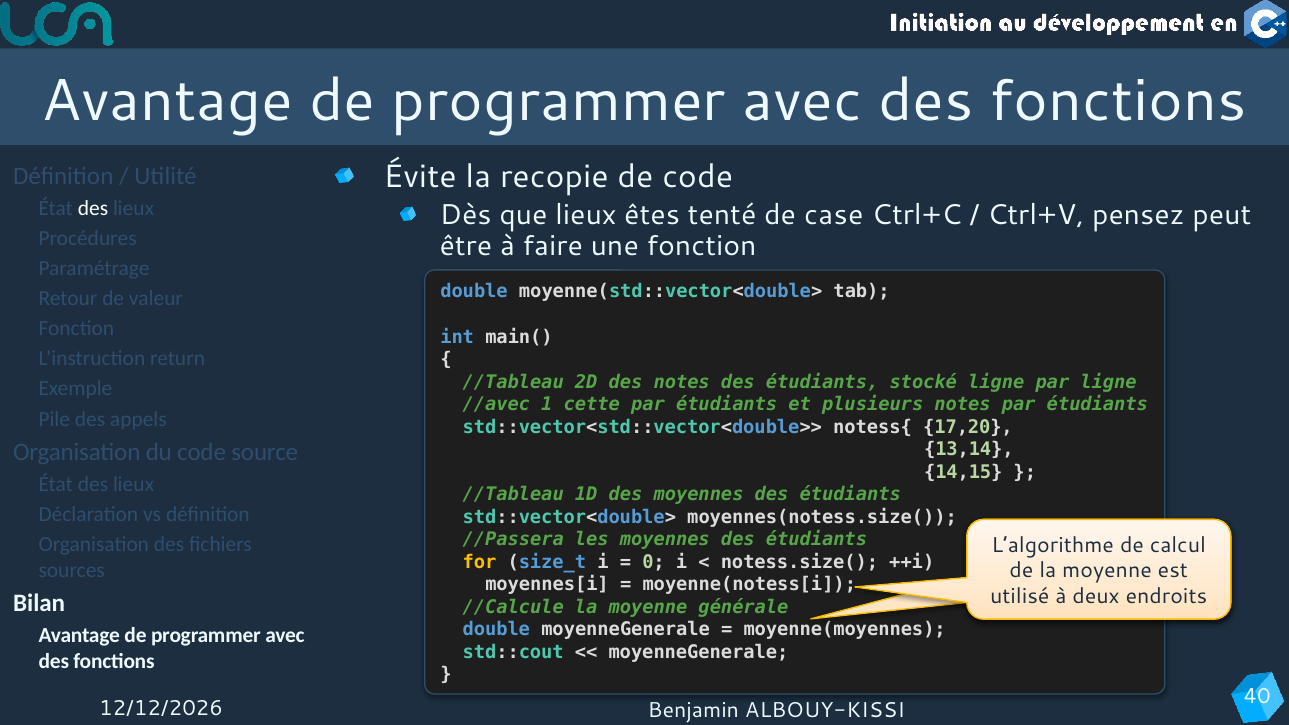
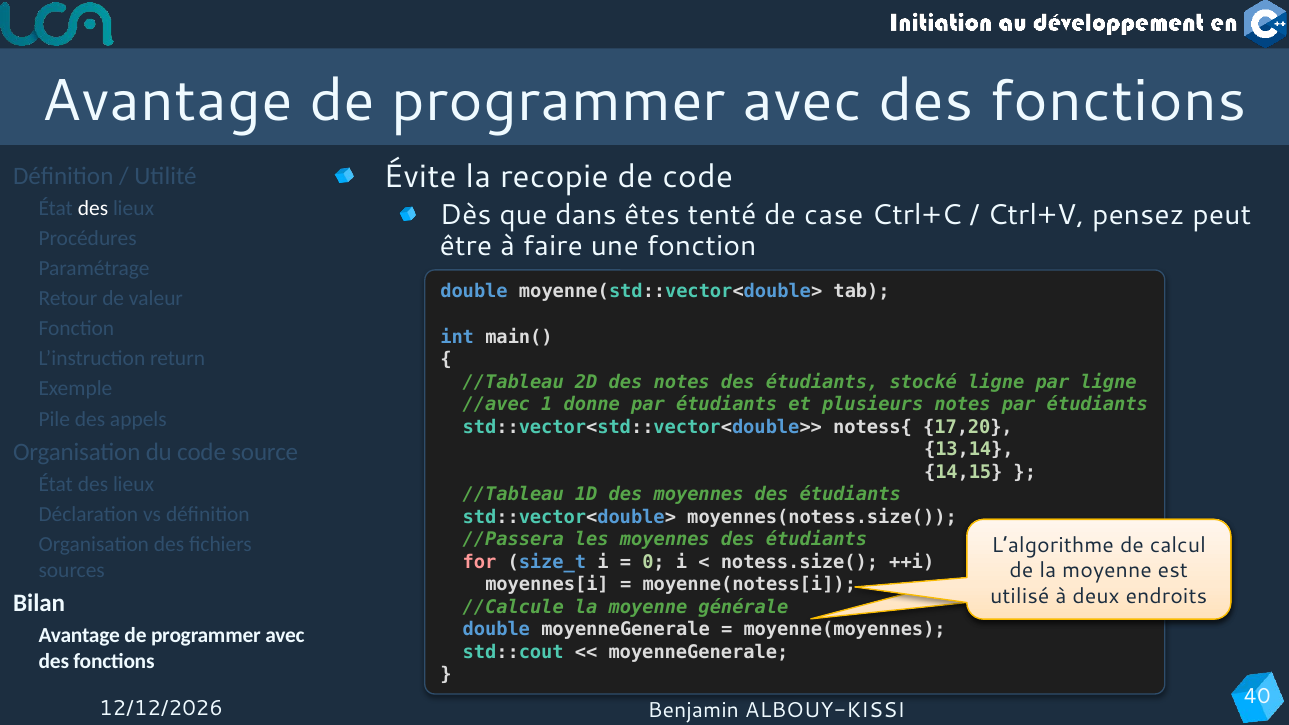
que lieux: lieux -> dans (586, 215)
cette: cette -> donne (592, 404)
for colour: yellow -> pink (480, 562)
